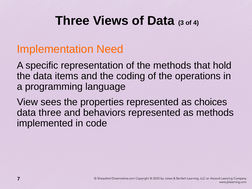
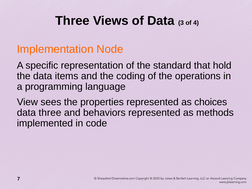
Need: Need -> Node (110, 49)
the methods: methods -> standard (172, 65)
